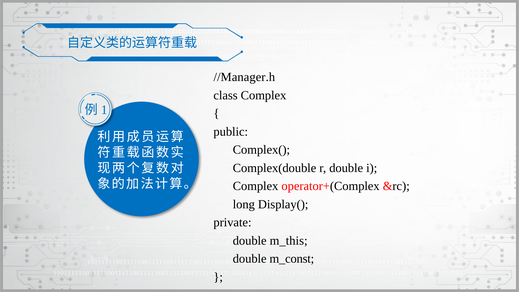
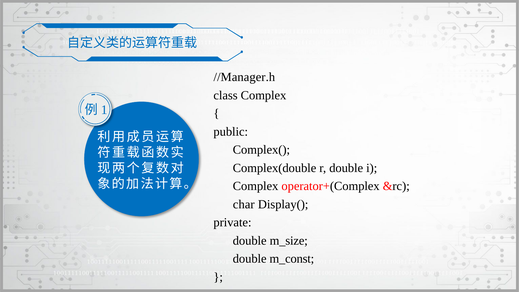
long: long -> char (244, 204)
m_this: m_this -> m_size (289, 241)
